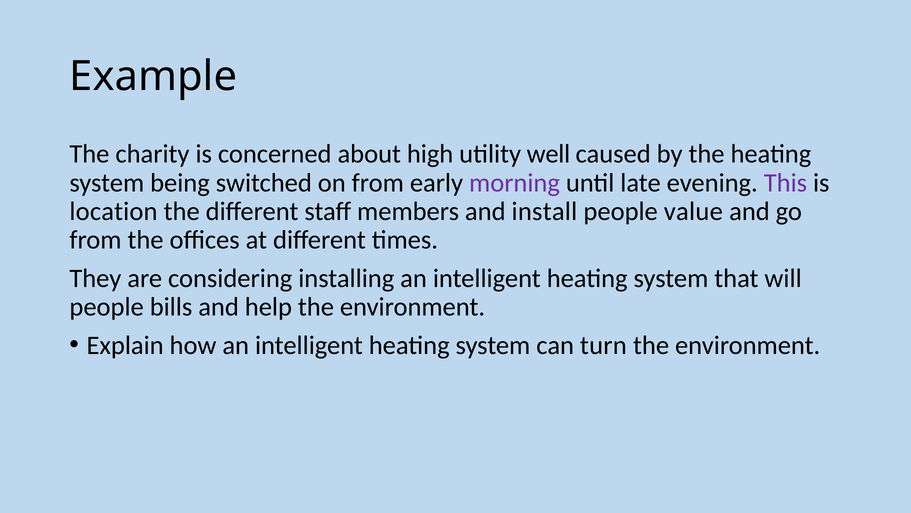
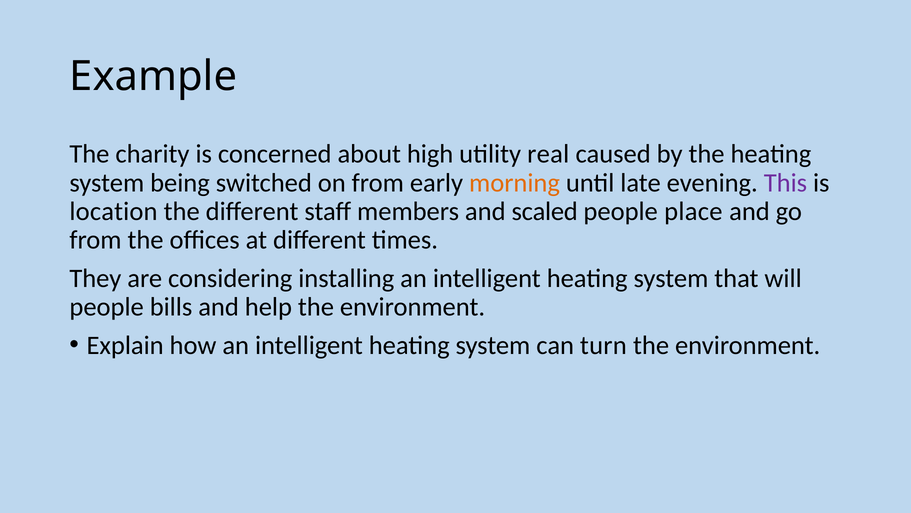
well: well -> real (548, 154)
morning colour: purple -> orange (514, 183)
install: install -> scaled (545, 211)
value: value -> place (693, 211)
